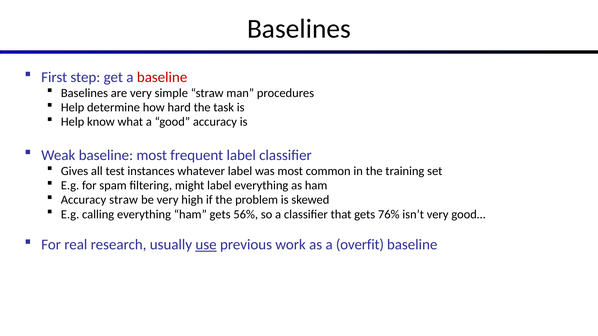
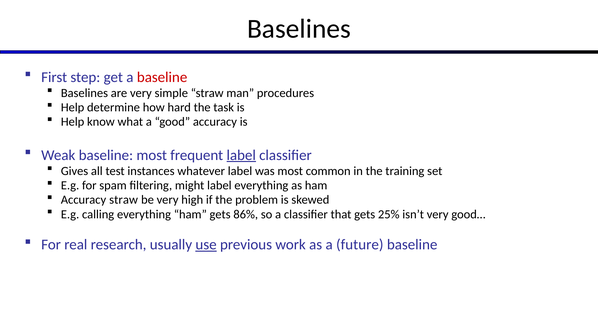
label underline: none -> present (241, 155)
56%: 56% -> 86% (246, 215)
76%: 76% -> 25% (389, 215)
overfit: overfit -> future (360, 245)
